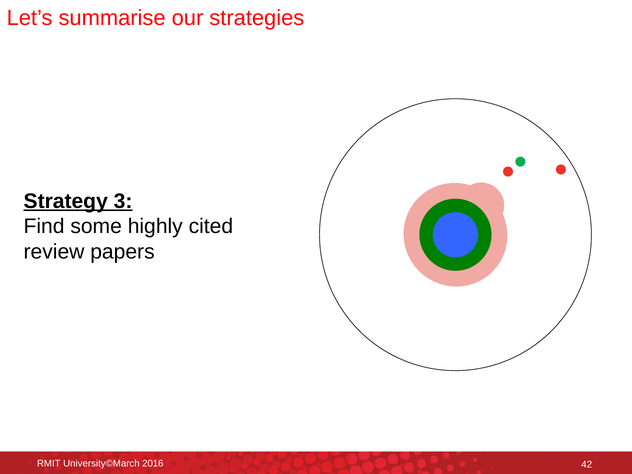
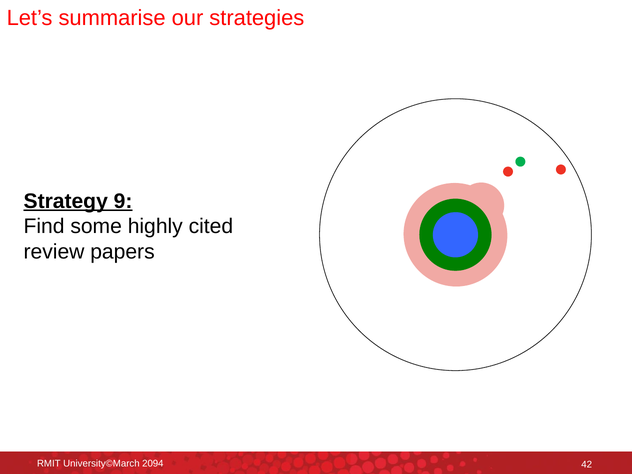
3: 3 -> 9 (123, 201)
2016: 2016 -> 2094 (153, 463)
